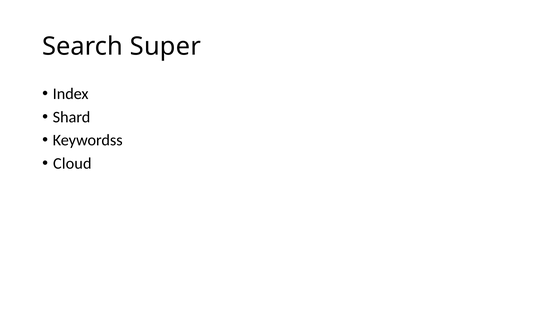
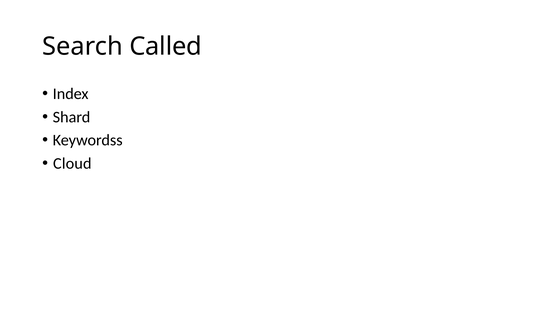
Super: Super -> Called (166, 47)
